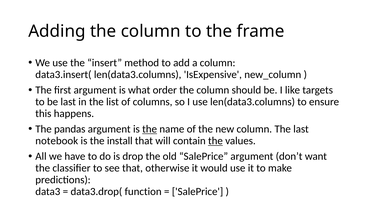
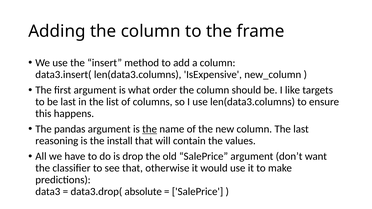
notebook: notebook -> reasoning (57, 141)
the underline: present -> none (215, 141)
function: function -> absolute (143, 192)
